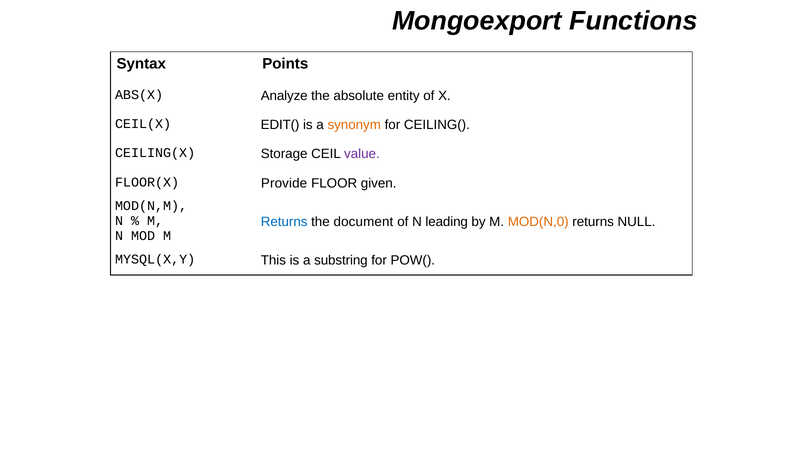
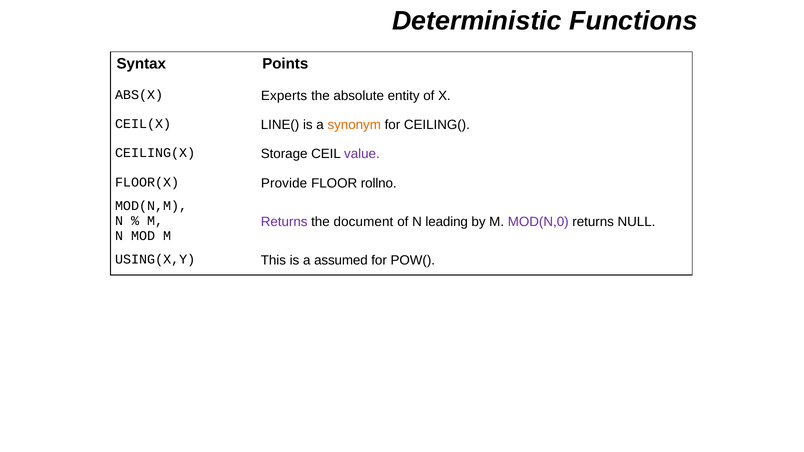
Mongoexport: Mongoexport -> Deterministic (477, 21)
Analyze: Analyze -> Experts (284, 96)
EDIT(: EDIT( -> LINE( (280, 125)
given: given -> rollno (379, 183)
Returns colour: blue -> purple (284, 222)
MOD(N,0 colour: orange -> purple (538, 222)
MYSQL(X,Y: MYSQL(X,Y -> USING(X,Y (155, 260)
substring: substring -> assumed (341, 261)
